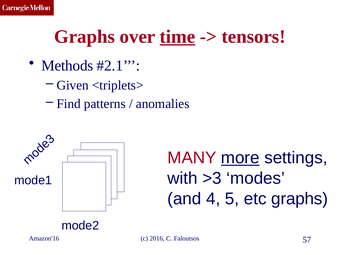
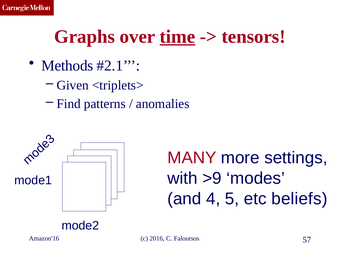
more underline: present -> none (240, 158)
>3: >3 -> >9 (212, 178)
etc graphs: graphs -> beliefs (299, 199)
